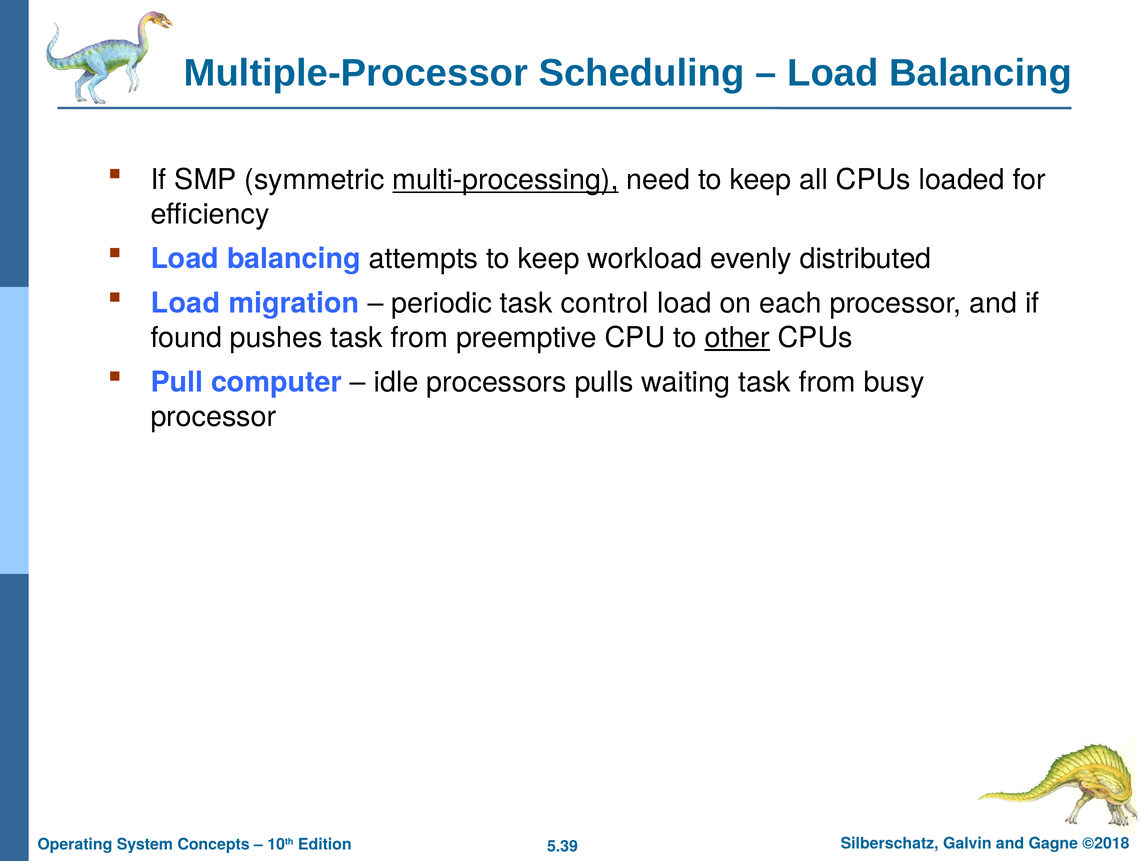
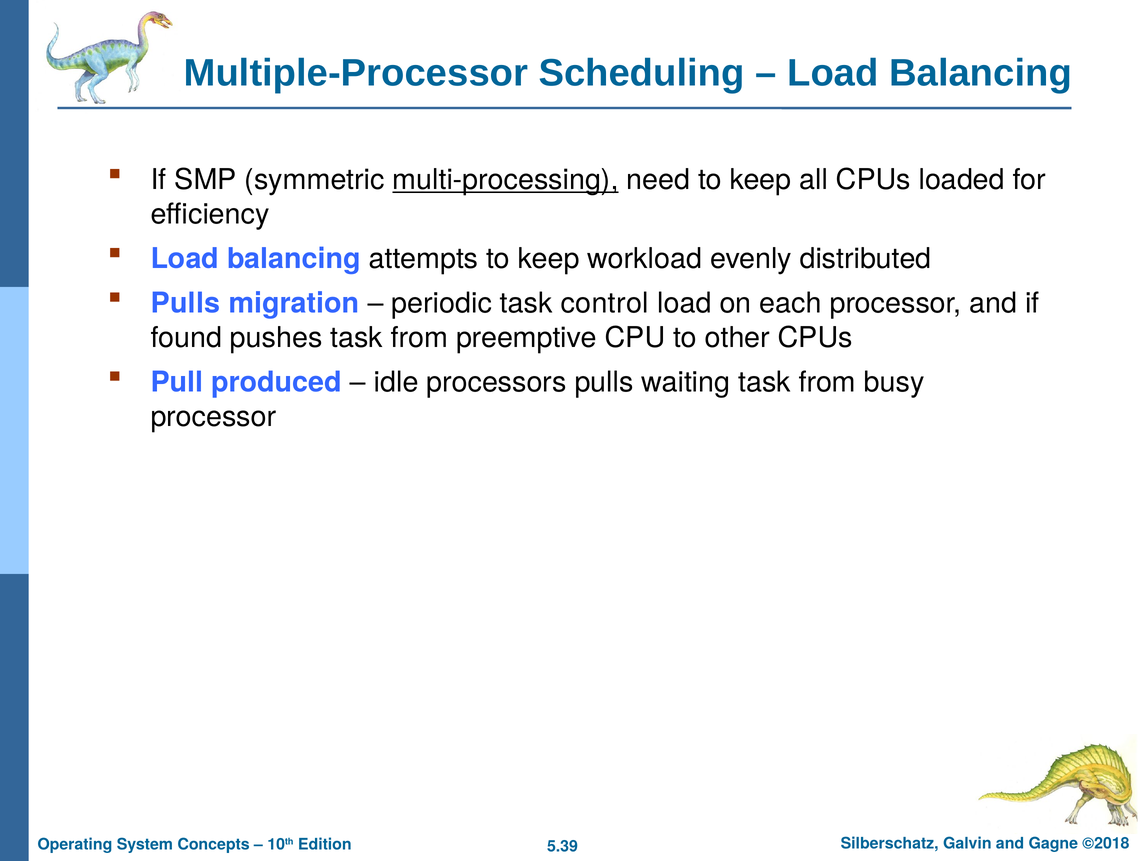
Load: Load -> Pulls (186, 303)
other underline: present -> none (737, 338)
computer: computer -> produced (276, 382)
